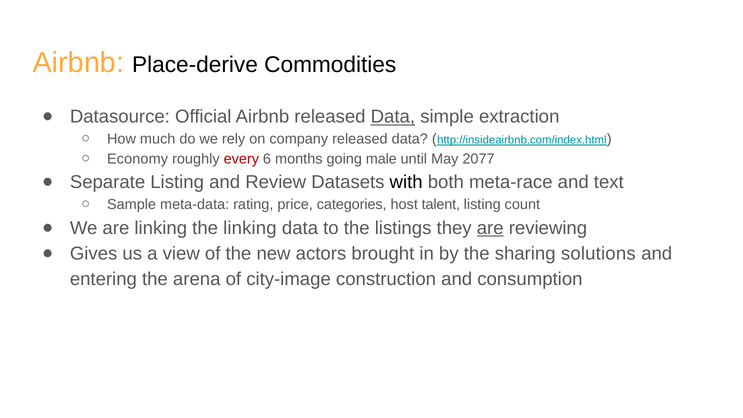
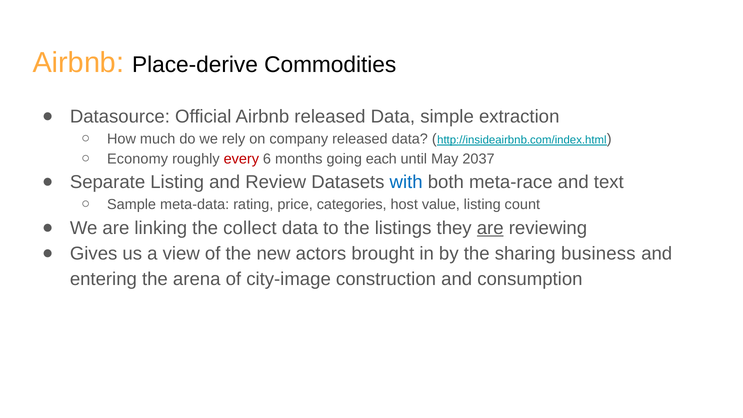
Data underline: present -> none (393, 117)
male: male -> each (381, 159)
2077: 2077 -> 2037 (479, 159)
with colour: black -> blue (406, 182)
talent: talent -> value (441, 204)
the linking: linking -> collect (250, 228)
solutions: solutions -> business (598, 253)
